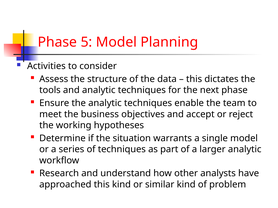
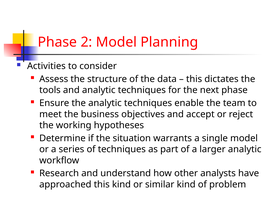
5: 5 -> 2 (86, 42)
